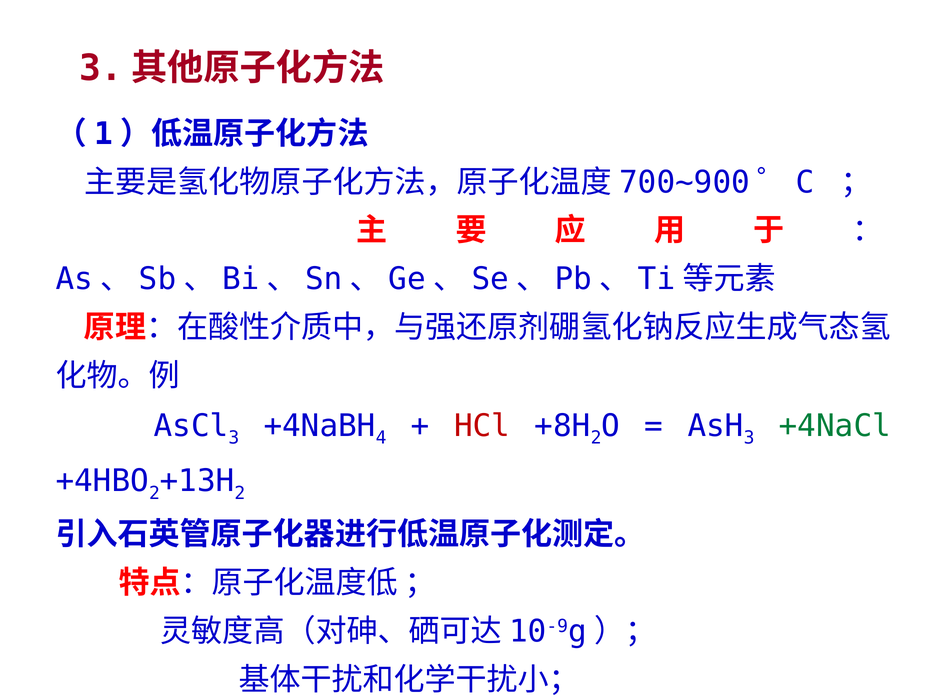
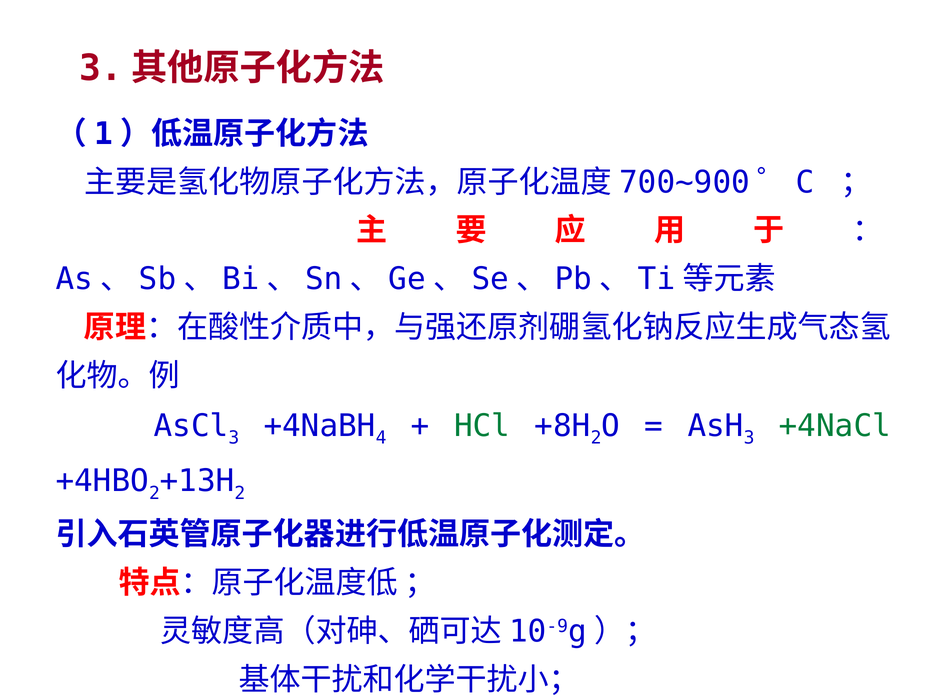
HCl colour: red -> green (482, 426)
